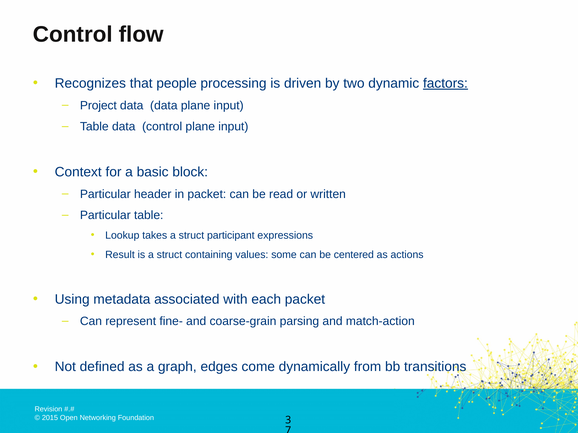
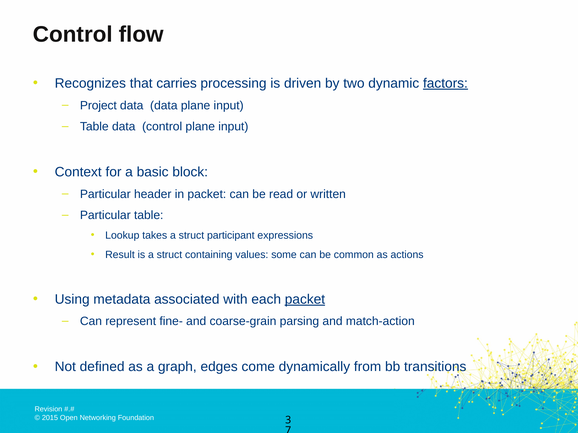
people: people -> carries (177, 83)
centered: centered -> common (354, 255)
packet underline: none -> present (305, 300)
